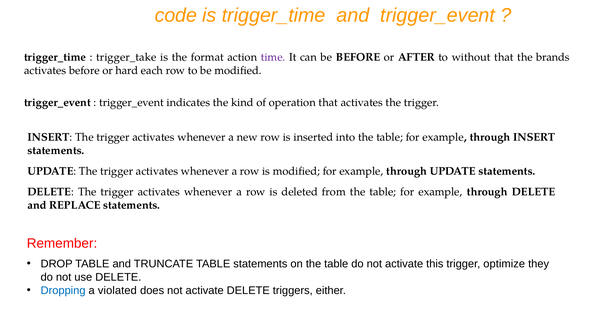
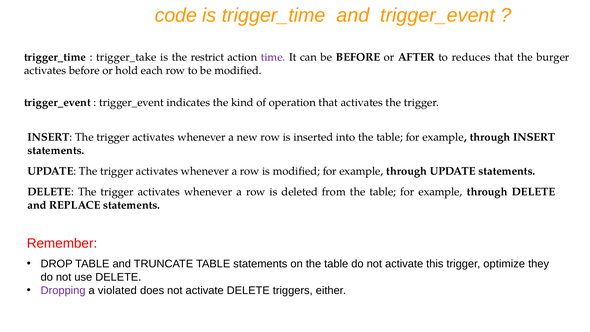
format: format -> restrict (207, 57)
without: without -> reduces (471, 57)
brands: brands -> burger (553, 57)
hard: hard -> hold (127, 70)
Dropping colour: blue -> purple (63, 290)
